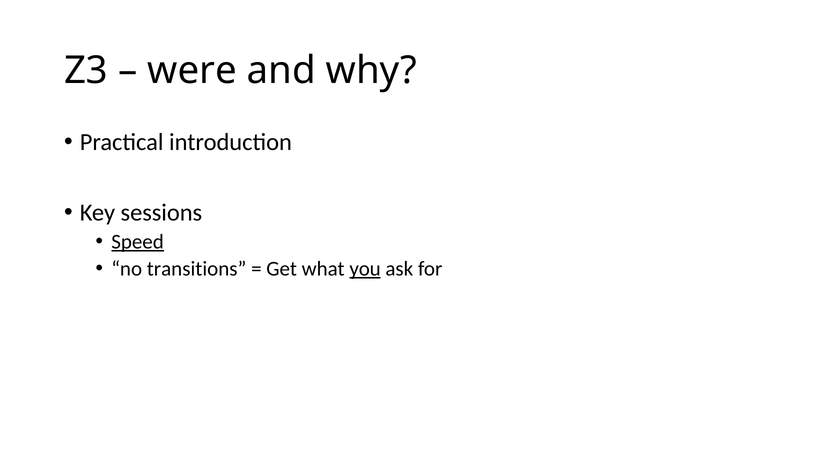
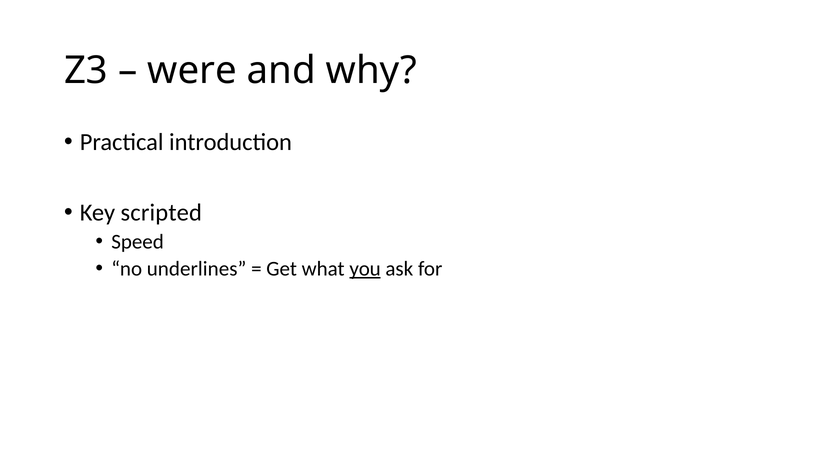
sessions: sessions -> scripted (161, 212)
Speed underline: present -> none (138, 241)
transitions: transitions -> underlines (197, 268)
